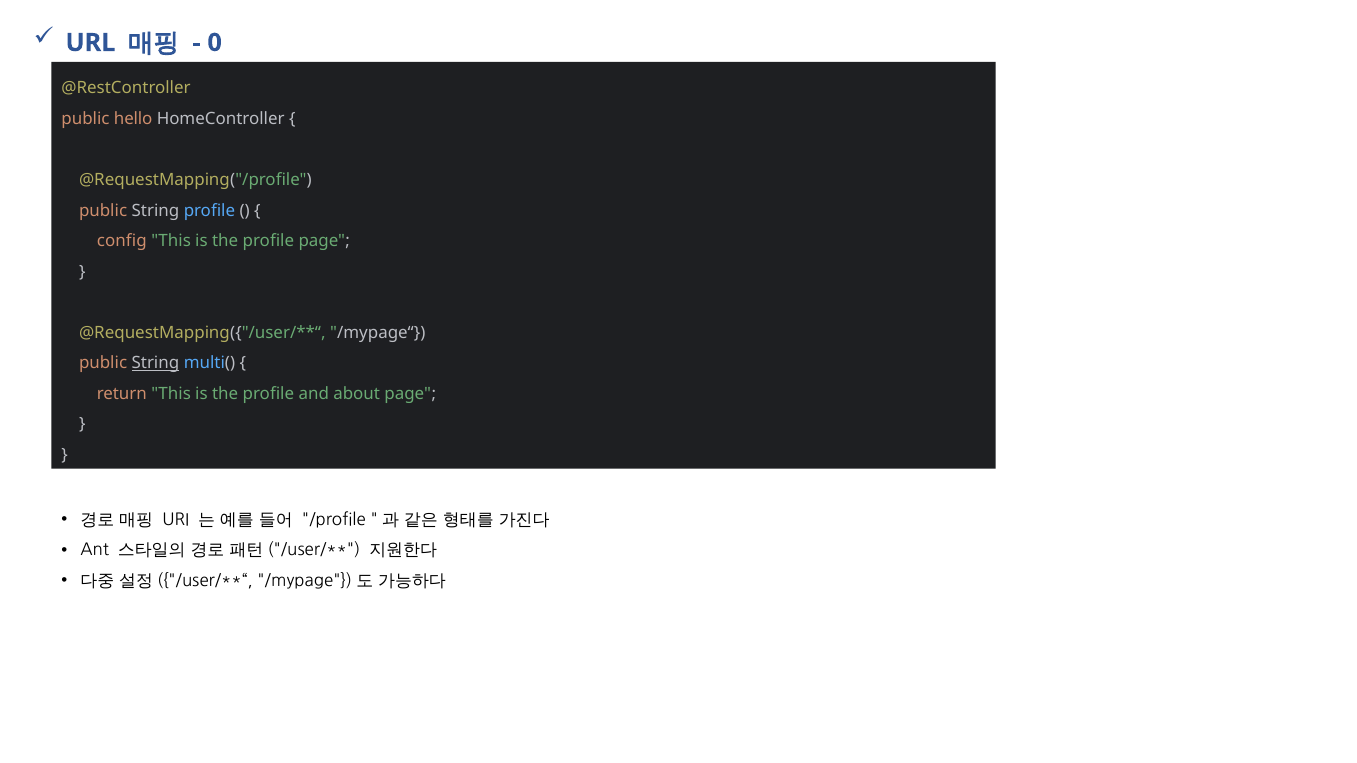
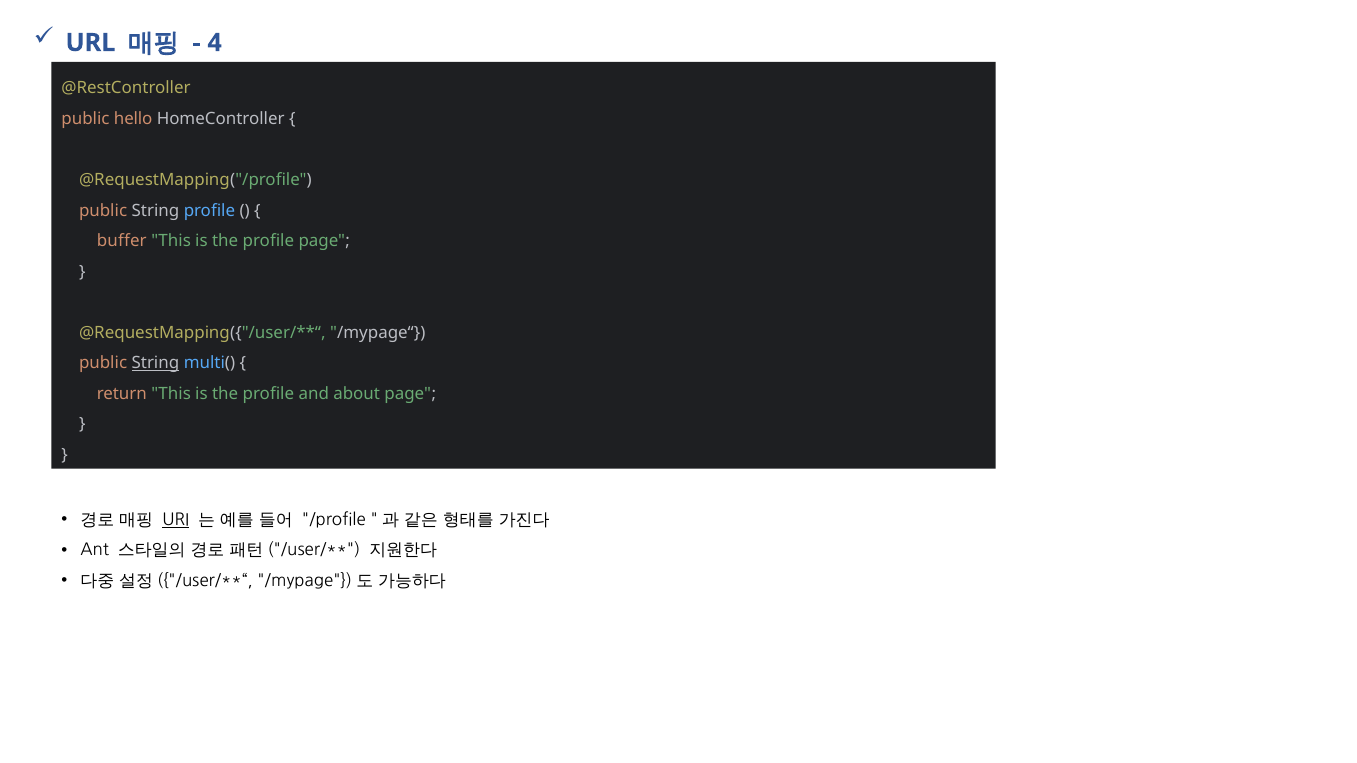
0: 0 -> 4 (215, 43)
config: config -> buffer (122, 241)
URI underline: none -> present (176, 520)
